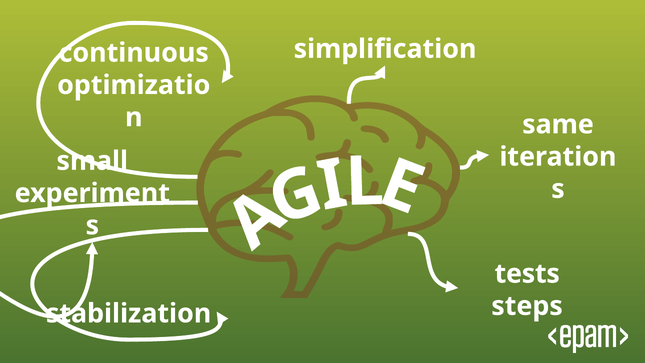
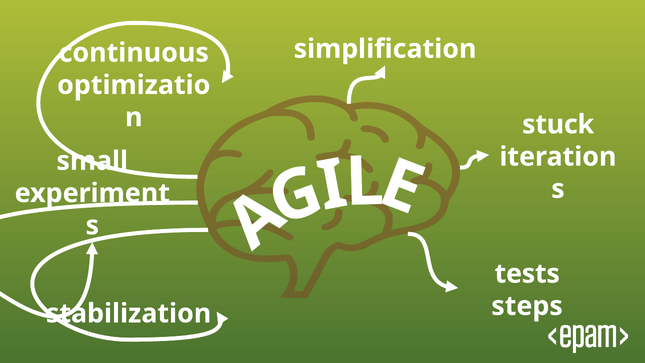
same: same -> stuck (558, 124)
